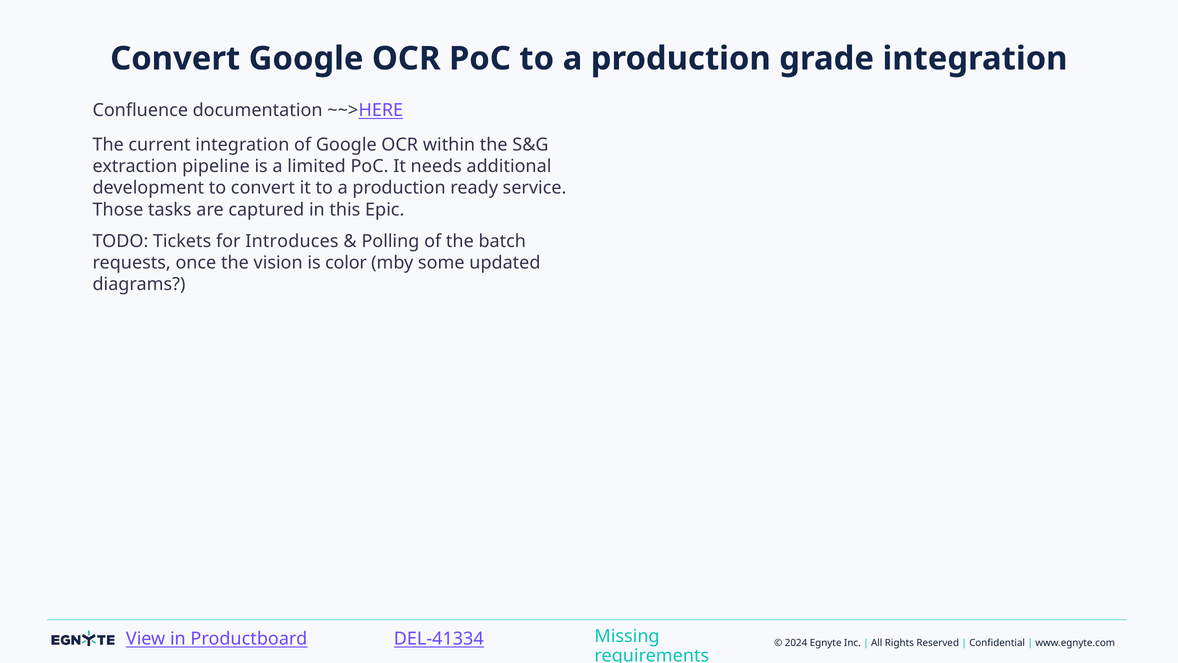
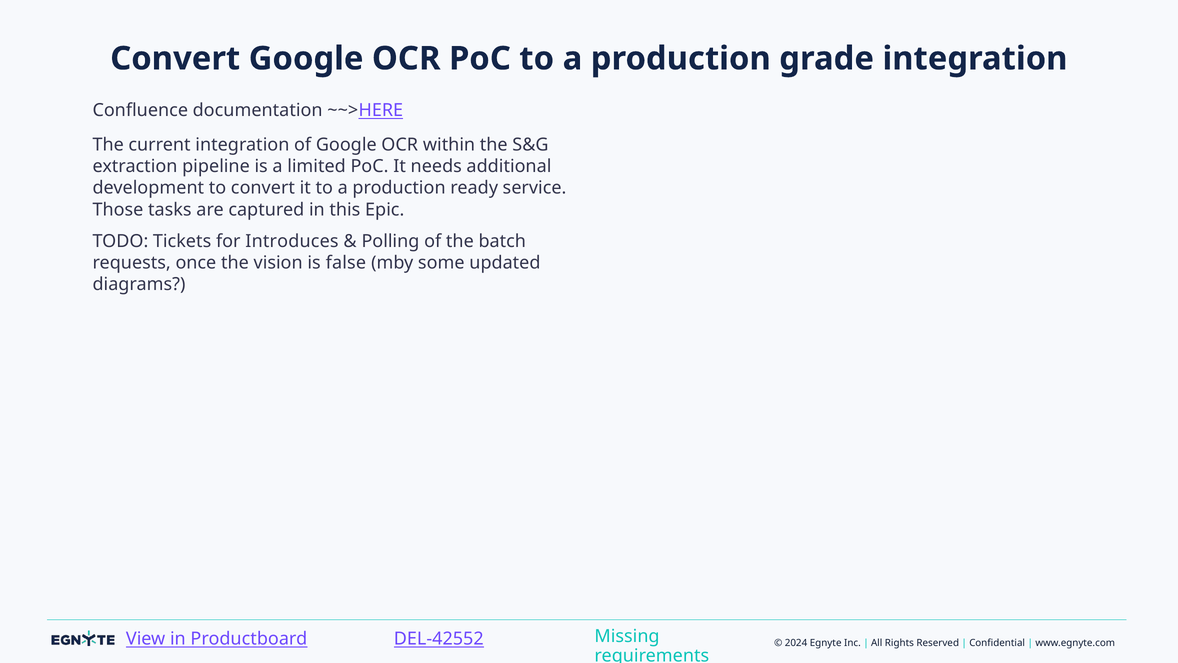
color: color -> false (346, 263)
DEL-41334: DEL-41334 -> DEL-42552 (439, 638)
